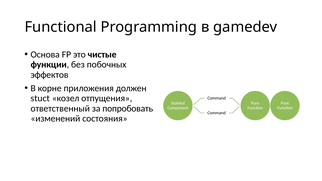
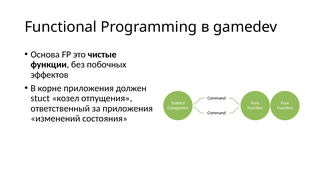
за попробовать: попробовать -> приложения (128, 109)
